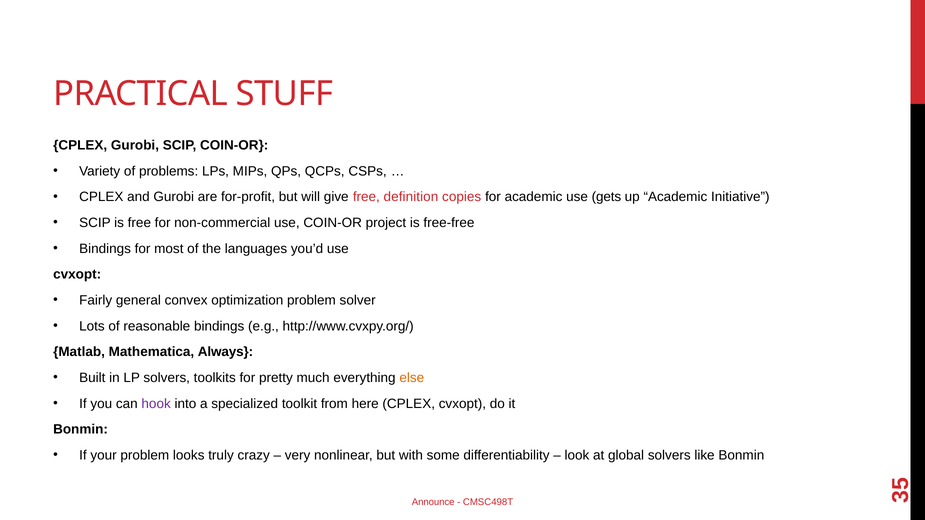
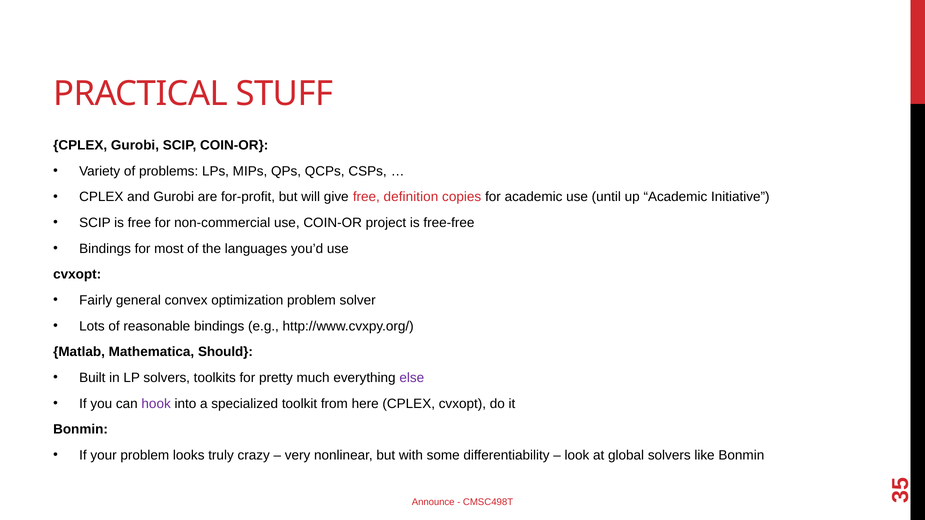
gets: gets -> until (606, 197)
Always: Always -> Should (225, 352)
else colour: orange -> purple (412, 378)
